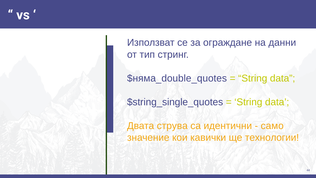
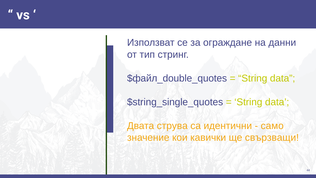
$няма_double_quotes: $няма_double_quotes -> $файл_double_quotes (177, 78)
технологии: технологии -> свързващи (272, 137)
